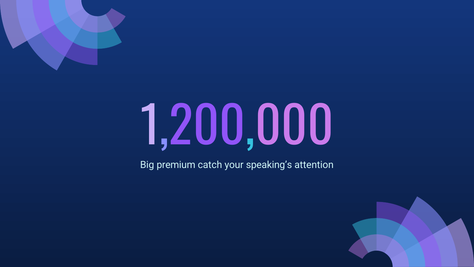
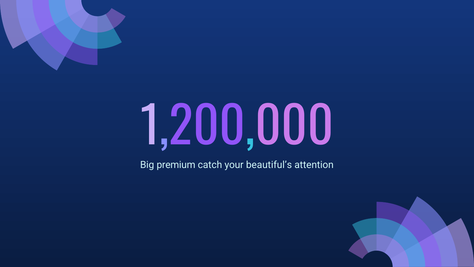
speaking’s: speaking’s -> beautiful’s (269, 165)
